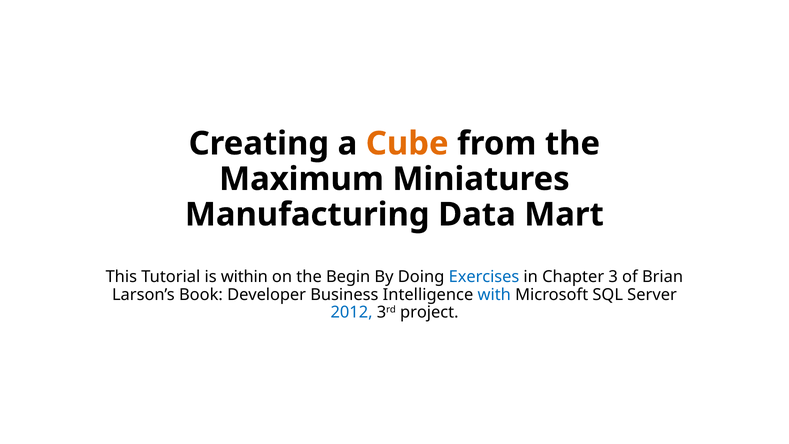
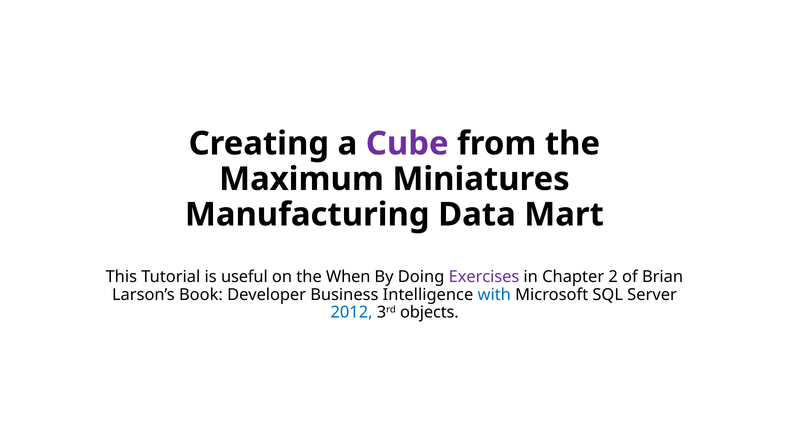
Cube colour: orange -> purple (407, 144)
within: within -> useful (244, 277)
Begin: Begin -> When (348, 277)
Exercises colour: blue -> purple (484, 277)
3: 3 -> 2 (613, 277)
project: project -> objects (429, 312)
